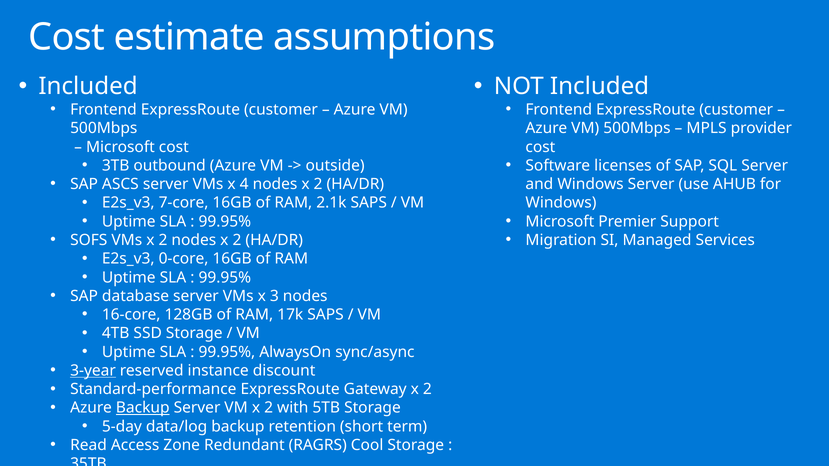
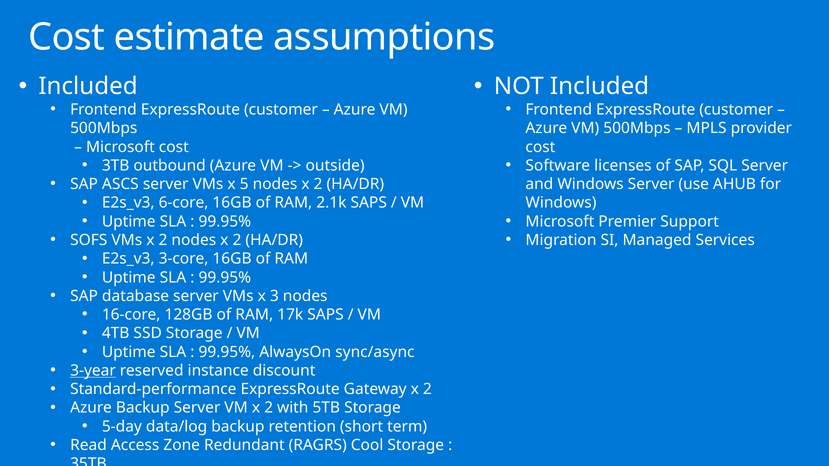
4: 4 -> 5 (244, 184)
7-core: 7-core -> 6-core (184, 203)
0-core: 0-core -> 3-core (184, 259)
Backup underline: present -> none (143, 408)
